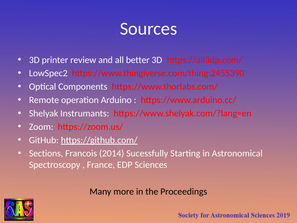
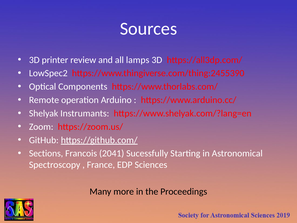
better: better -> lamps (138, 60)
2014: 2014 -> 2041 (112, 153)
